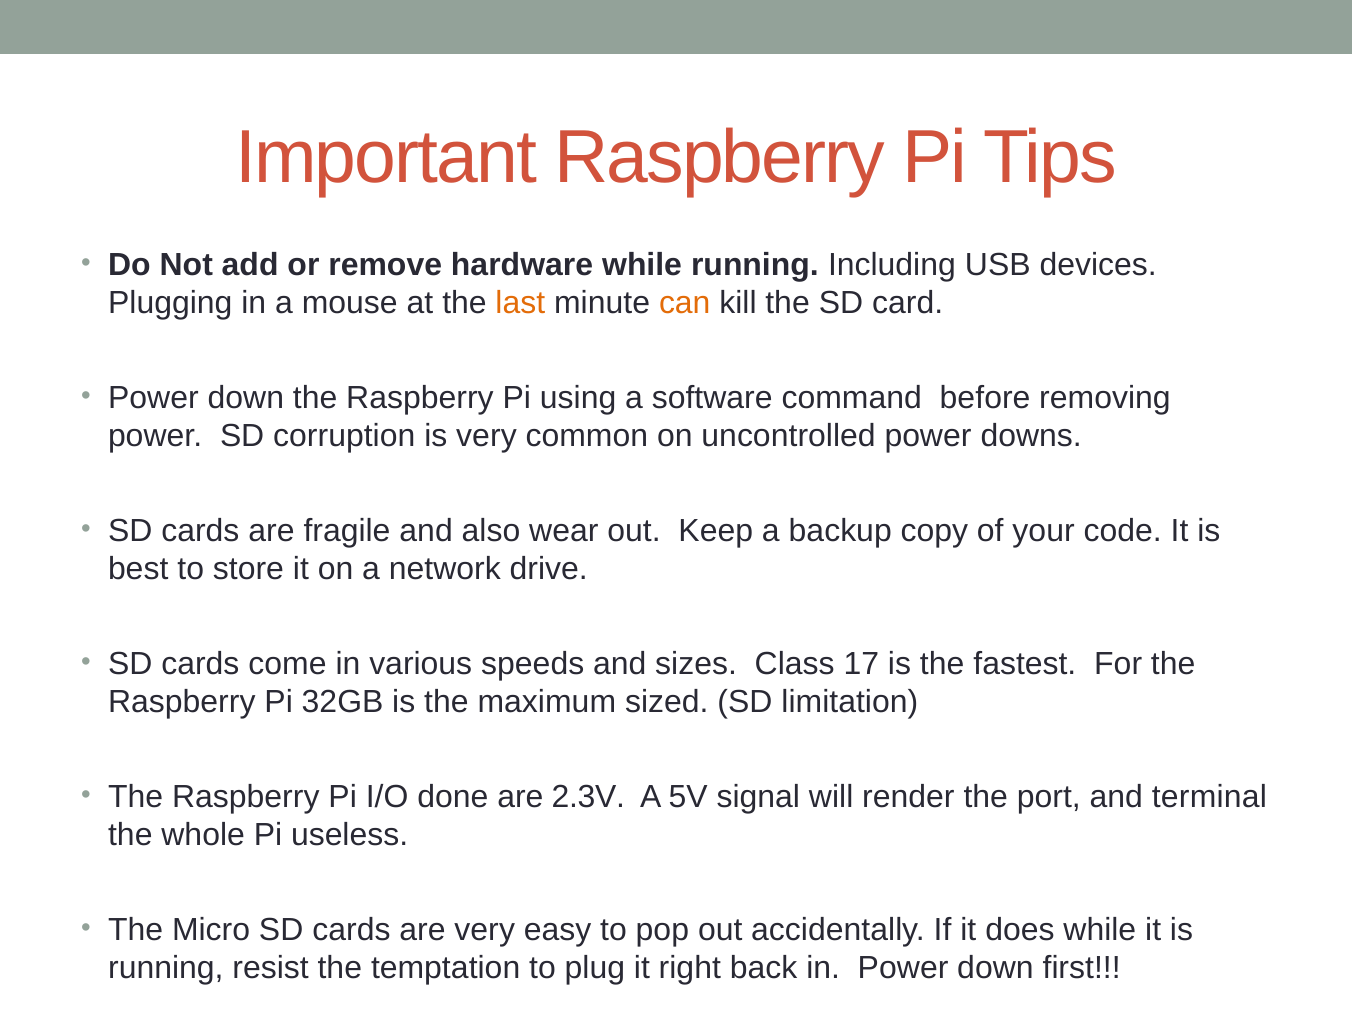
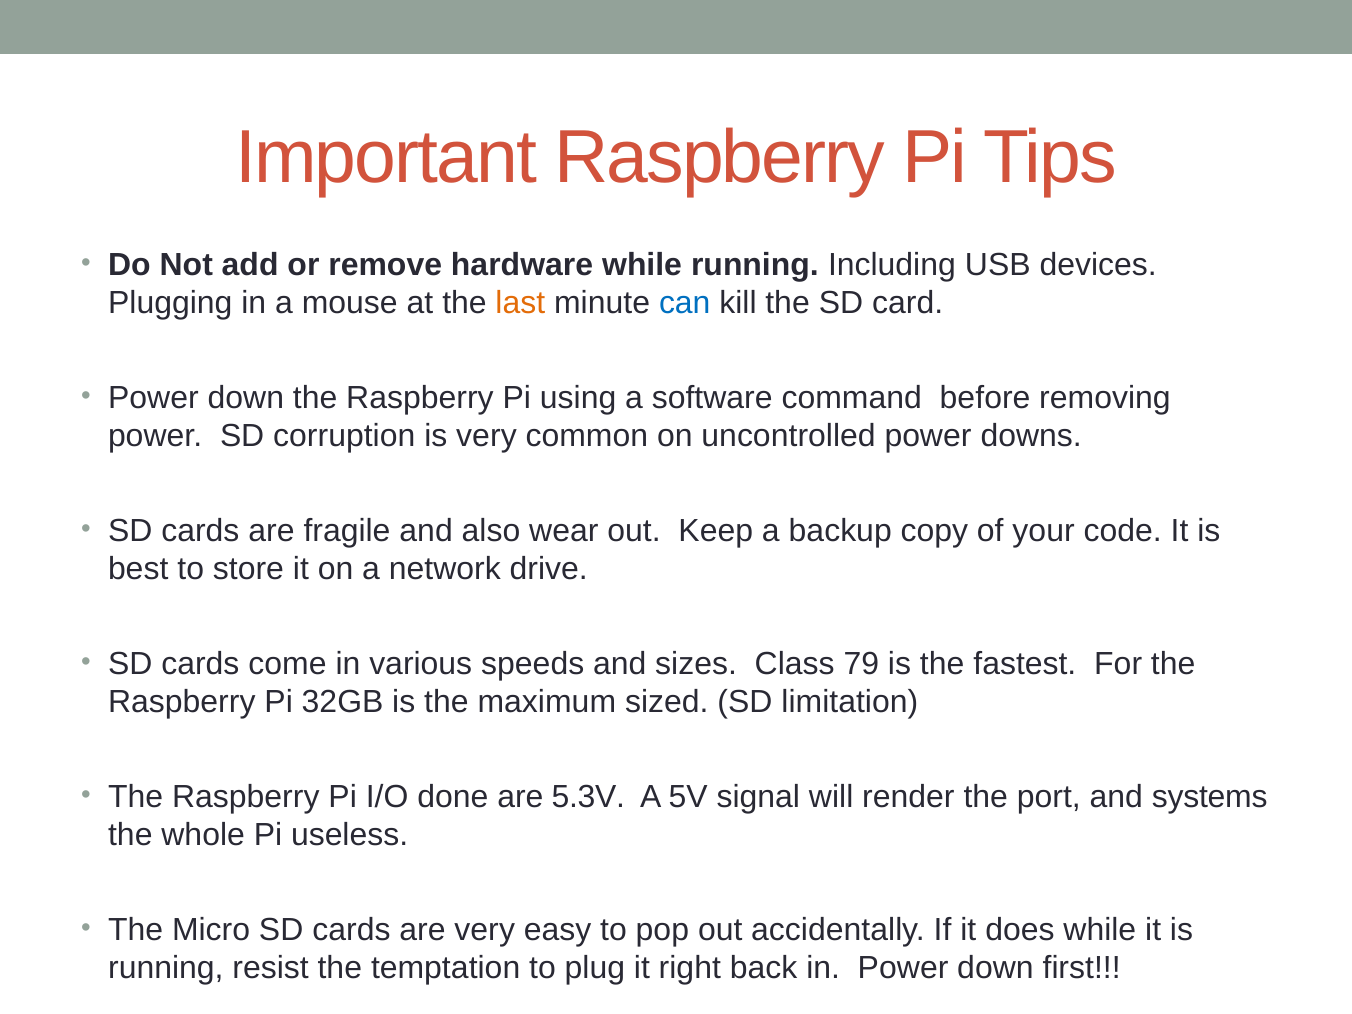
can colour: orange -> blue (685, 303)
17: 17 -> 79 (861, 664)
2.3V: 2.3V -> 5.3V (588, 797)
terminal: terminal -> systems (1210, 797)
